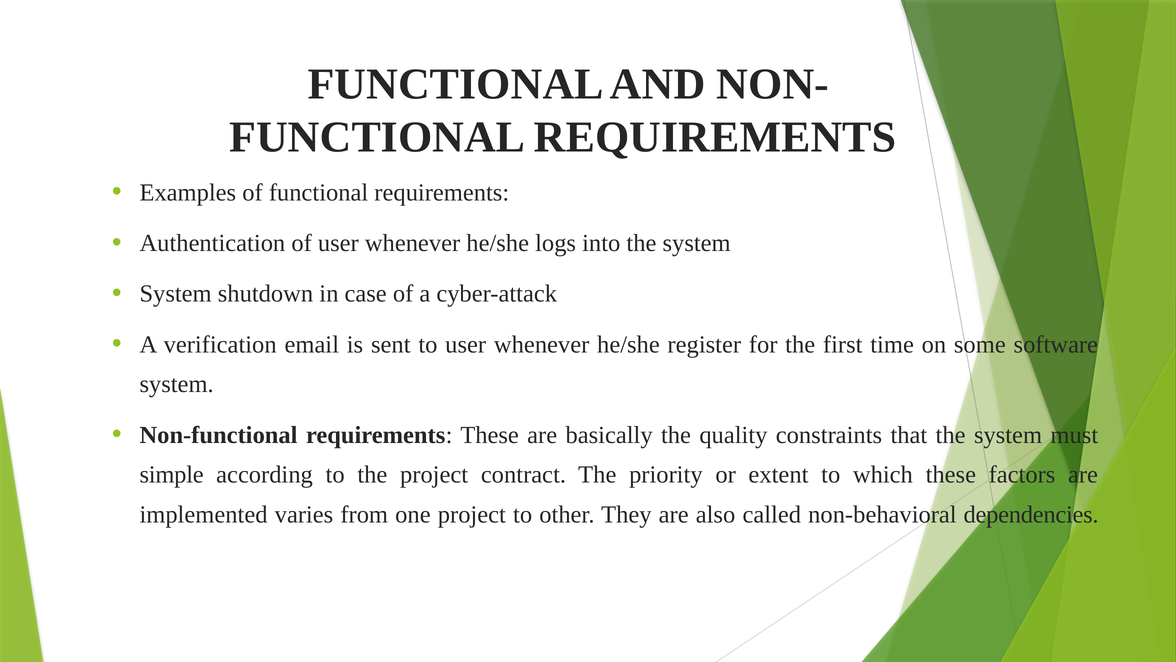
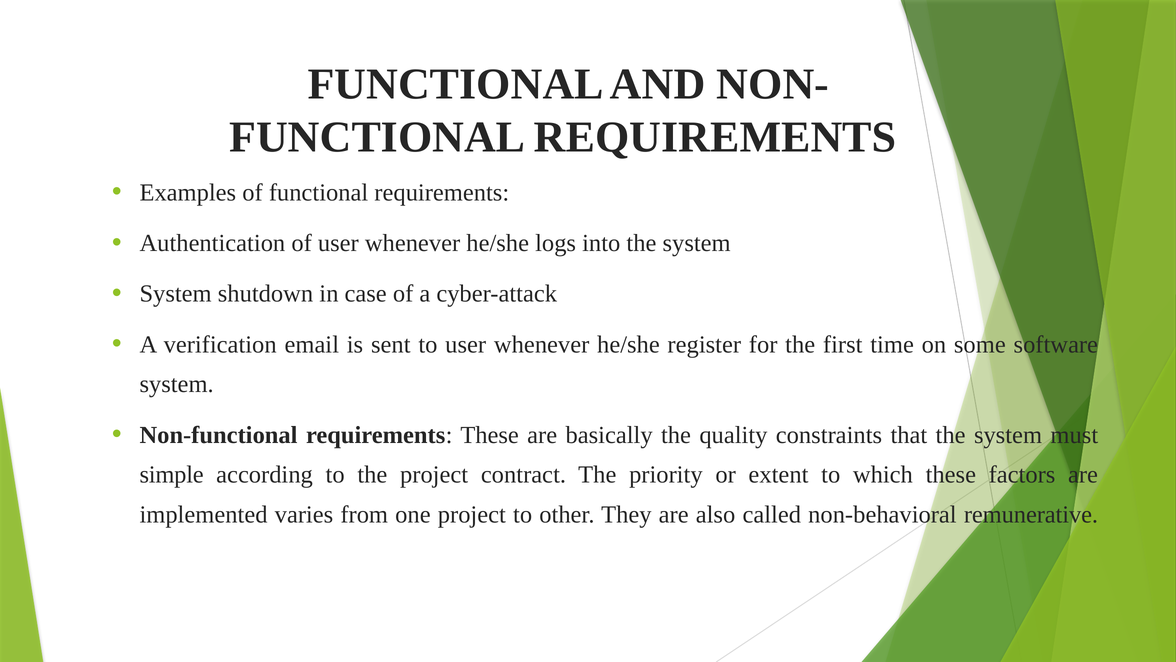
dependencies: dependencies -> remunerative (1031, 514)
